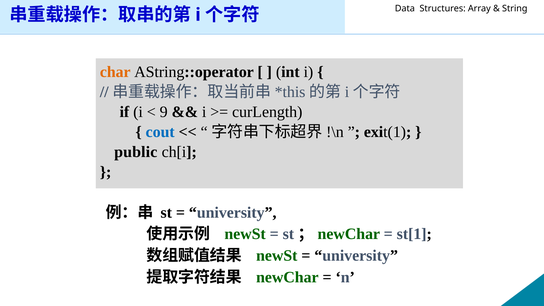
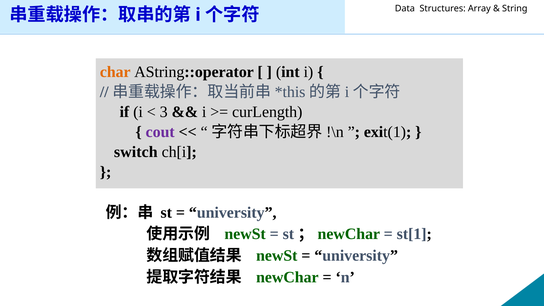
9: 9 -> 3 (164, 112)
cout colour: blue -> purple (160, 132)
public: public -> switch (136, 152)
